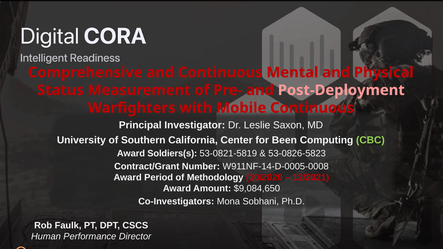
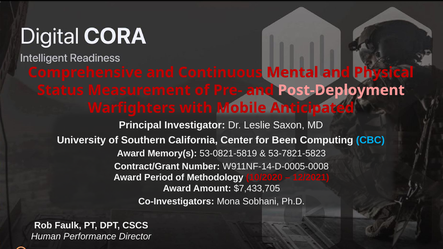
Mobile Continuous: Continuous -> Anticipated (312, 108)
CBC colour: light green -> light blue (370, 140)
Soldiers(s: Soldiers(s -> Memory(s (172, 154)
53-0826-5823: 53-0826-5823 -> 53-7821-5823 (297, 154)
$9,084,650: $9,084,650 -> $7,433,705 (257, 189)
